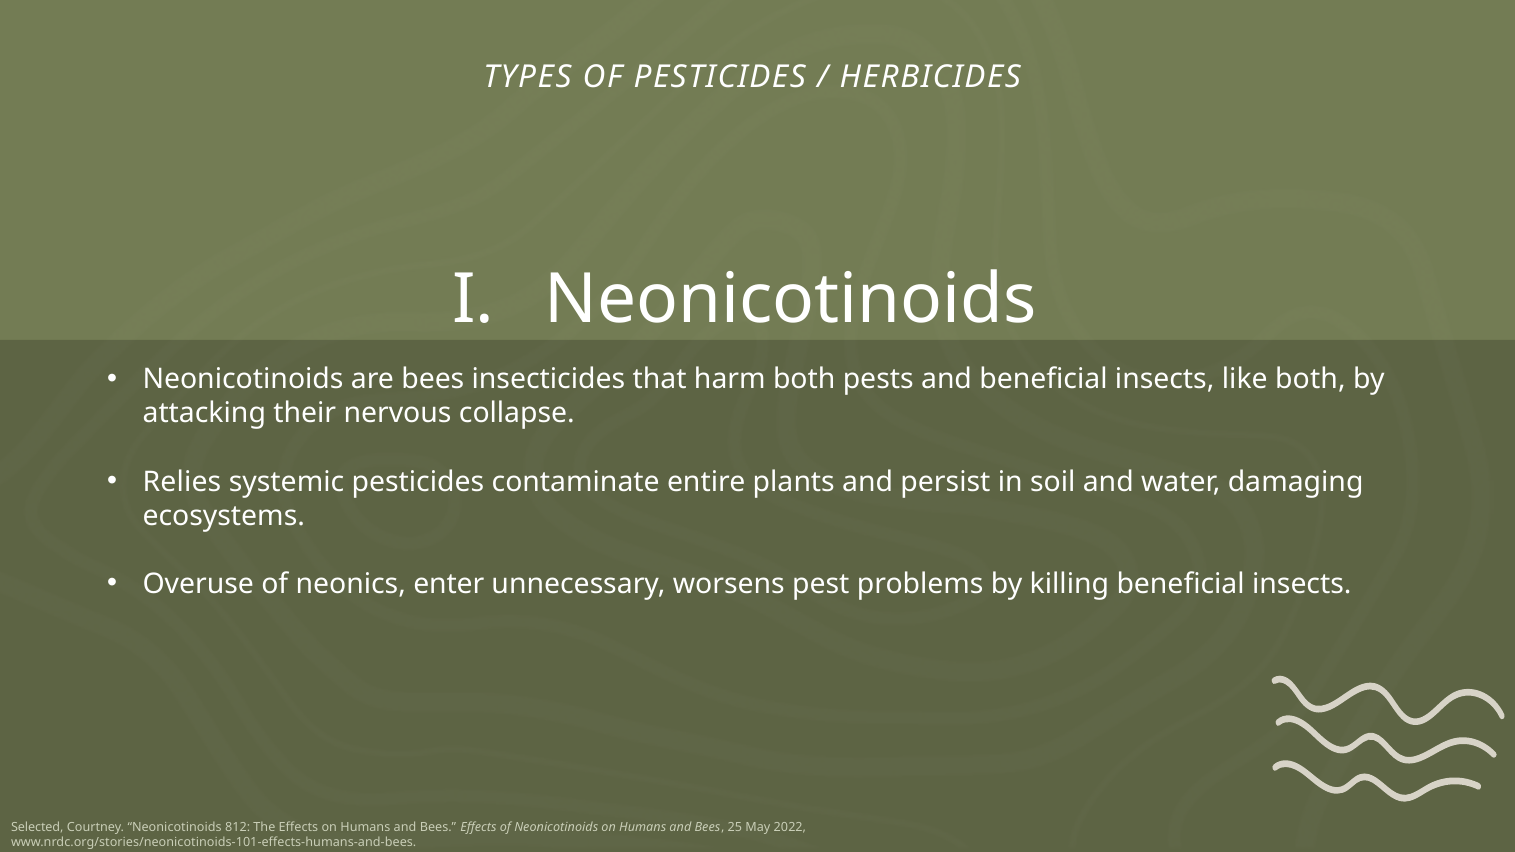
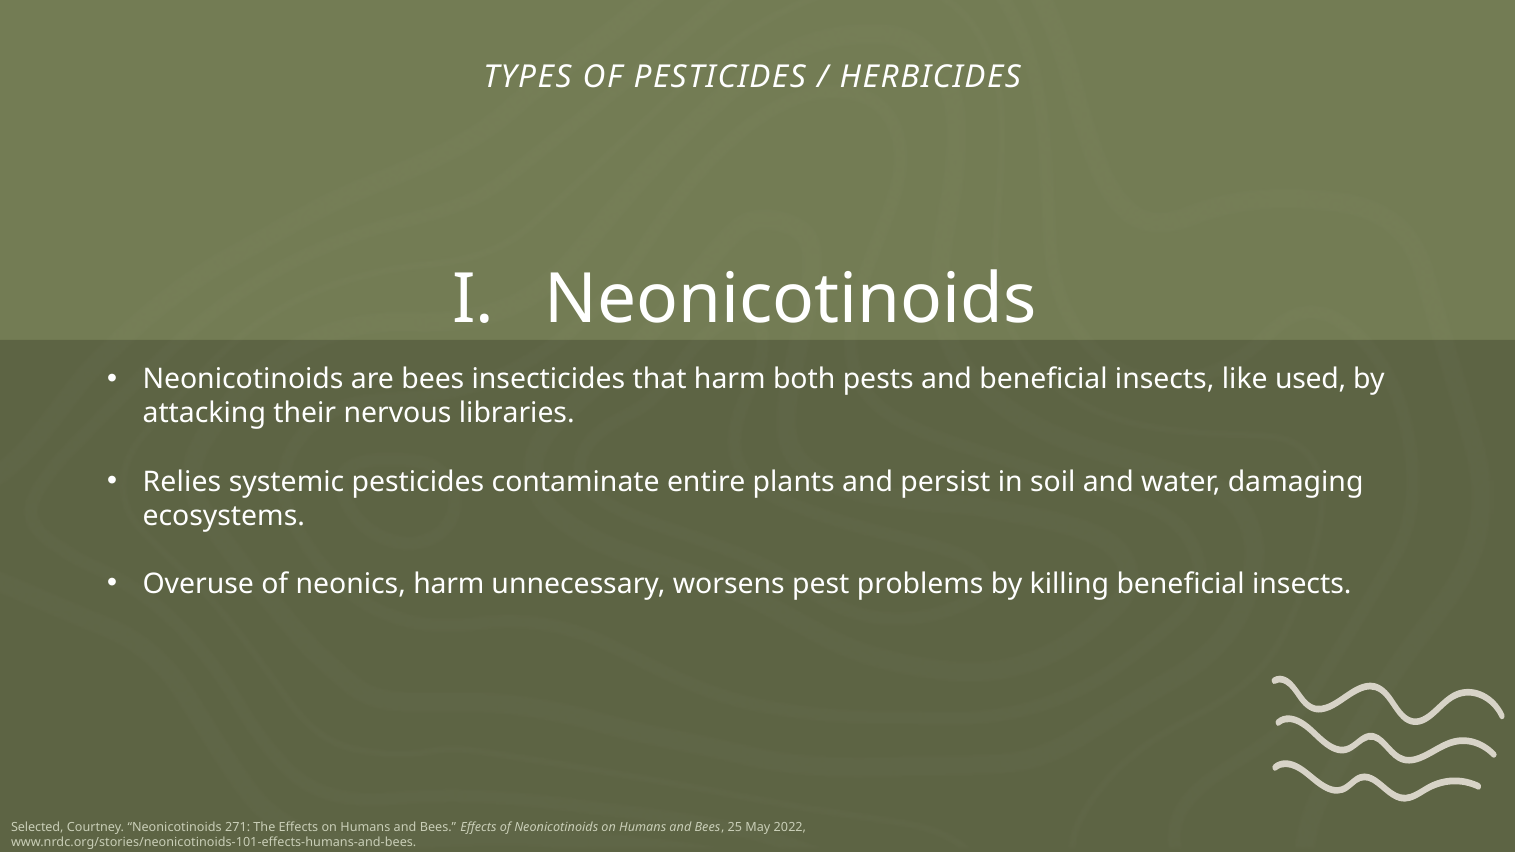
like both: both -> used (1311, 379)
collapse: collapse -> libraries (517, 414)
neonics enter: enter -> harm (449, 584)
812: 812 -> 271 (238, 828)
